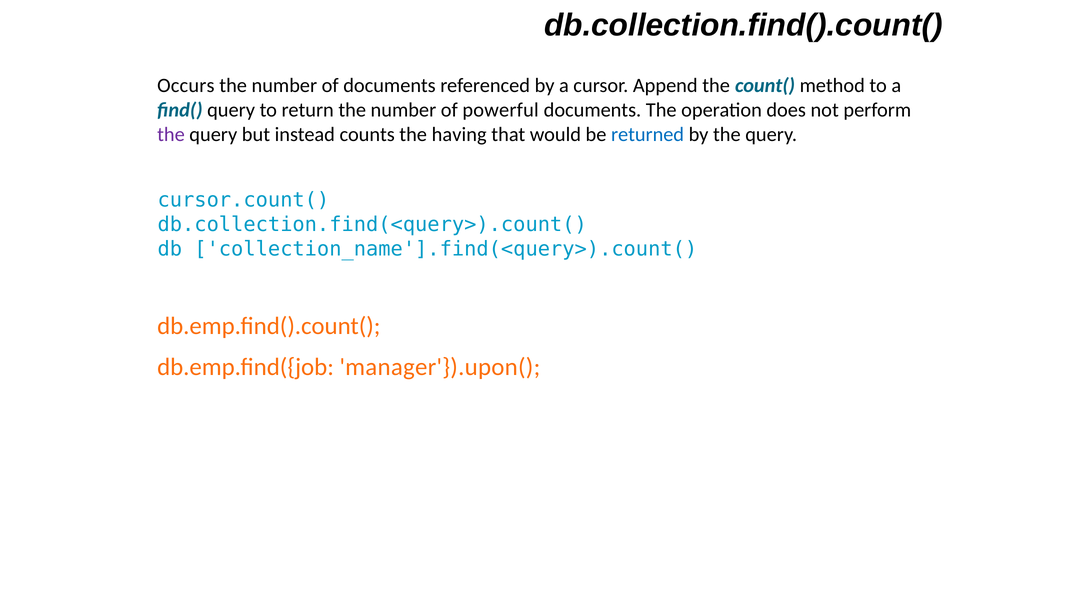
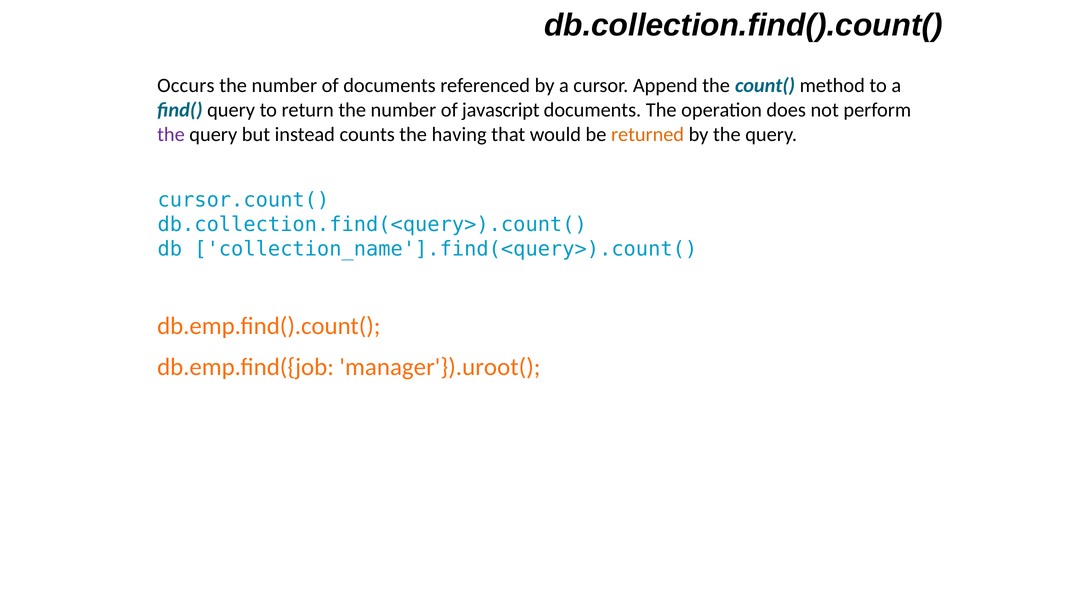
powerful: powerful -> javascript (501, 110)
returned colour: blue -> orange (648, 135)
manager'}).upon(: manager'}).upon( -> manager'}).uroot( (440, 367)
